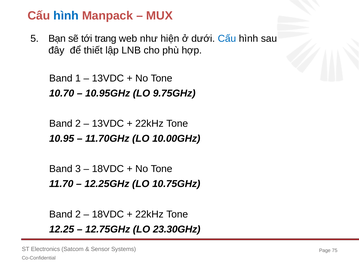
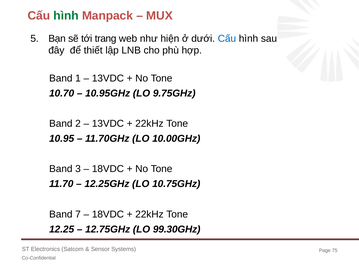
hình colour: blue -> green (66, 16)
2: 2 -> 7 (78, 214)
23.30GHz: 23.30GHz -> 99.30GHz (177, 229)
